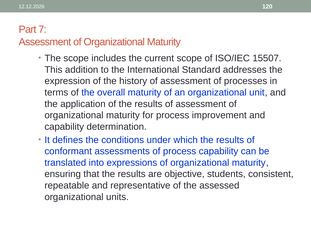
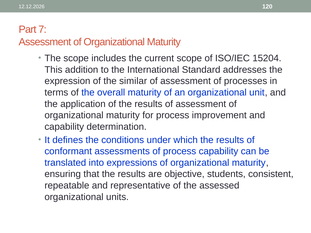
15507: 15507 -> 15204 (267, 58)
history: history -> similar (133, 81)
